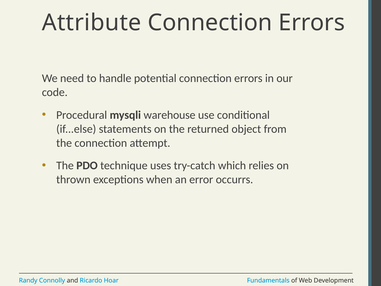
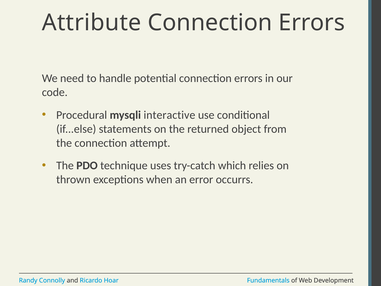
warehouse: warehouse -> interactive (169, 115)
